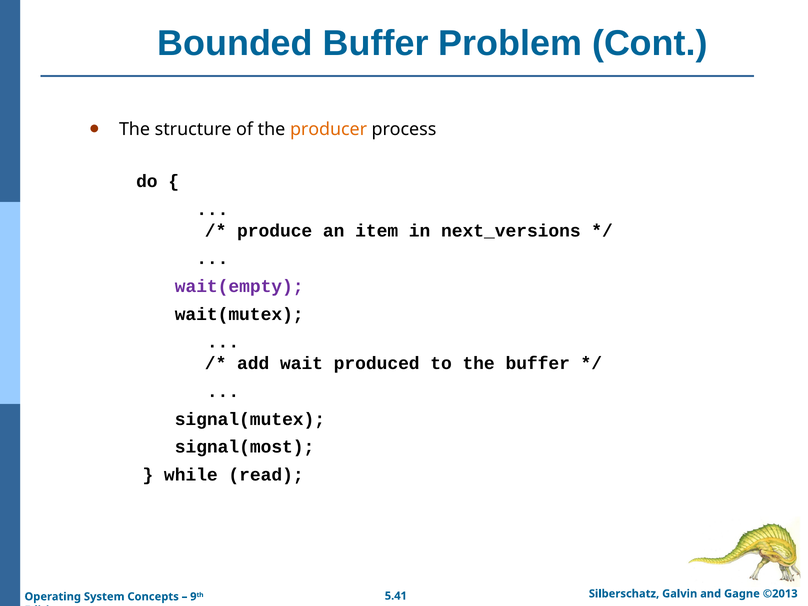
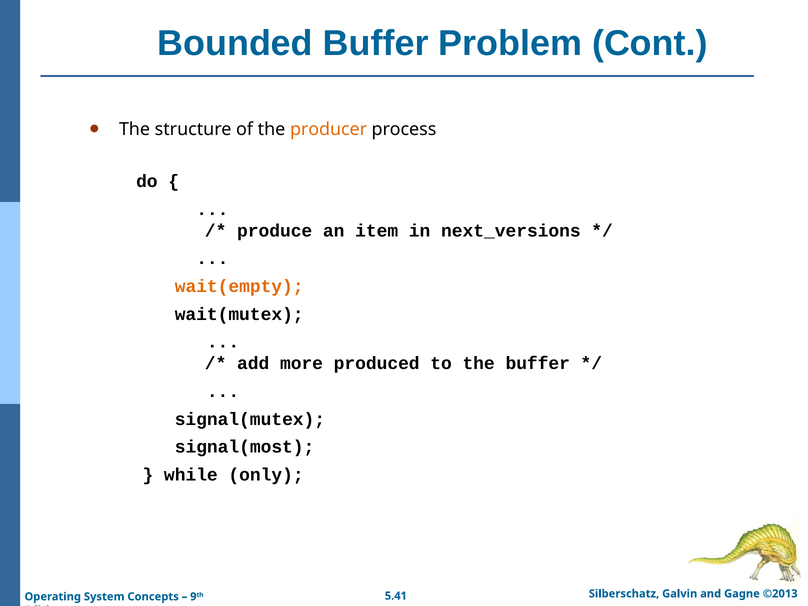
wait(empty colour: purple -> orange (239, 286)
wait: wait -> more (302, 364)
read: read -> only (266, 475)
